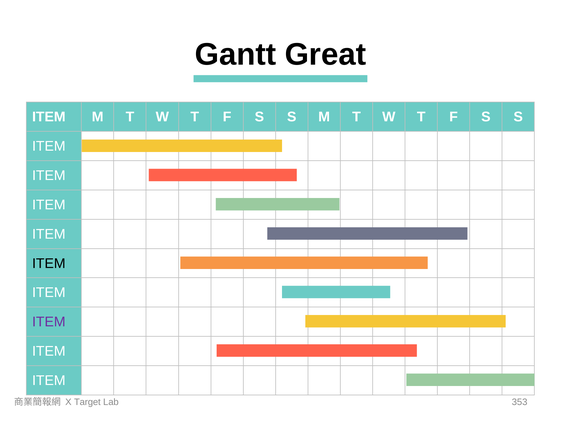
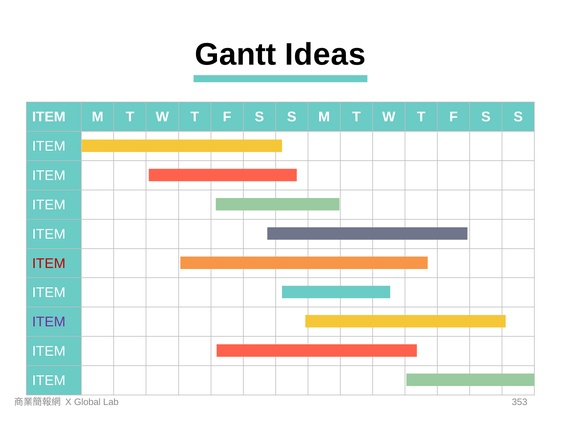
Great: Great -> Ideas (325, 55)
ITEM colour: black -> red (49, 263)
Target: Target -> Global (87, 402)
